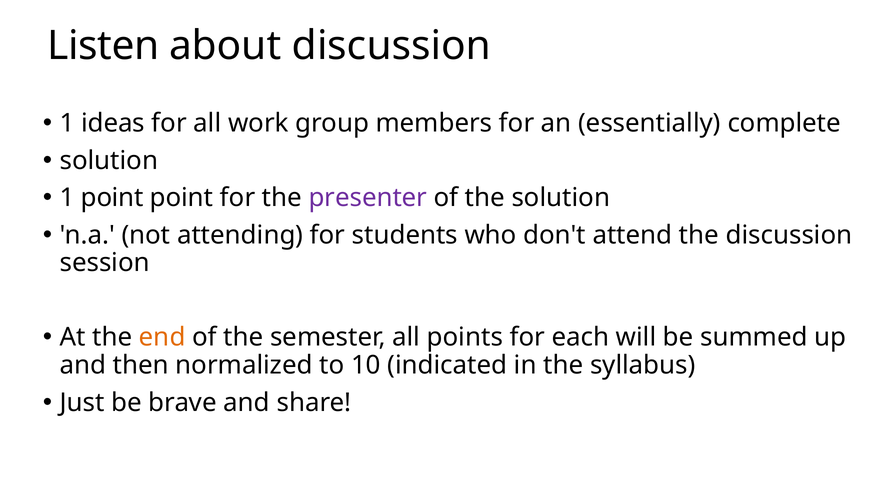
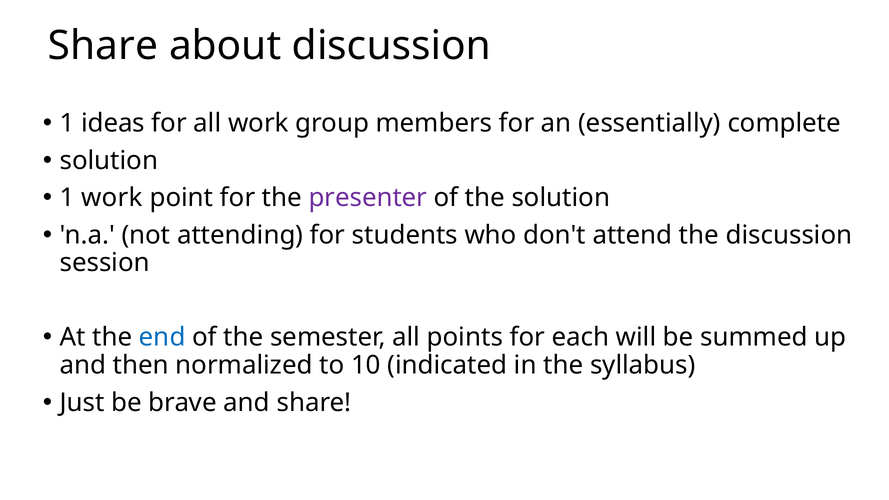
Listen: Listen -> Share (103, 46)
1 point: point -> work (112, 198)
end colour: orange -> blue (162, 337)
